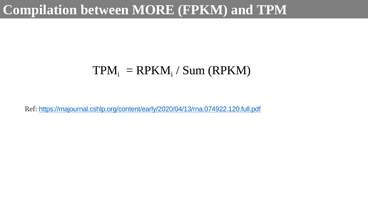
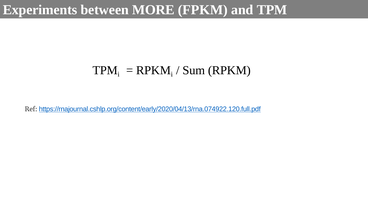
Compilation: Compilation -> Experiments (40, 10)
